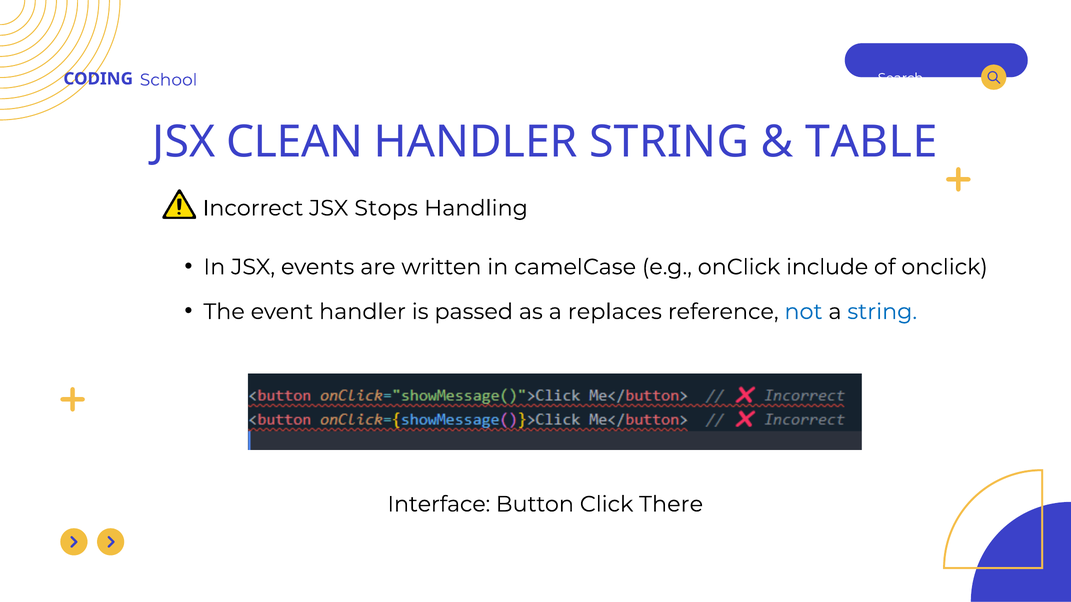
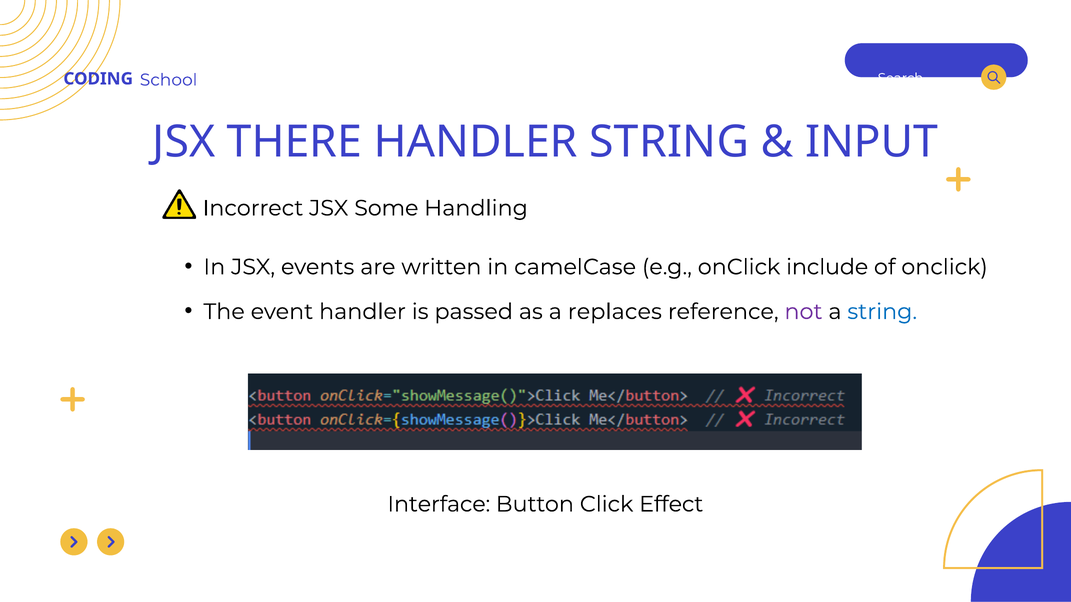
CLEAN: CLEAN -> THERE (294, 142)
TABLE: TABLE -> INPUT (872, 142)
Stops: Stops -> Some (386, 208)
not colour: blue -> purple (803, 312)
There: There -> Effect (671, 505)
